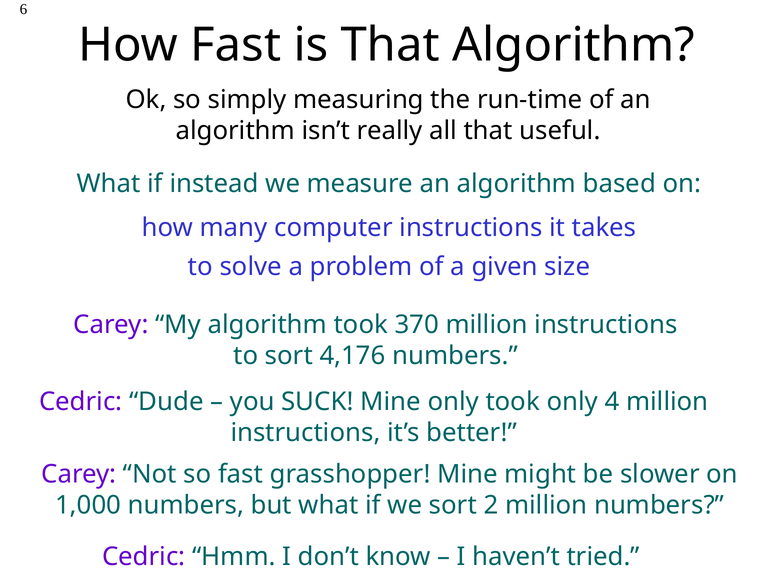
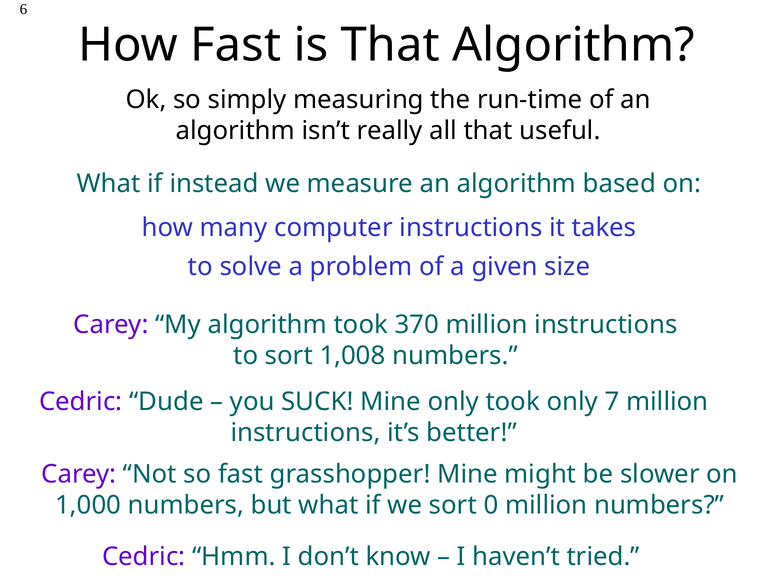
4,176: 4,176 -> 1,008 (353, 355)
4: 4 -> 7 (612, 402)
2: 2 -> 0 (491, 505)
